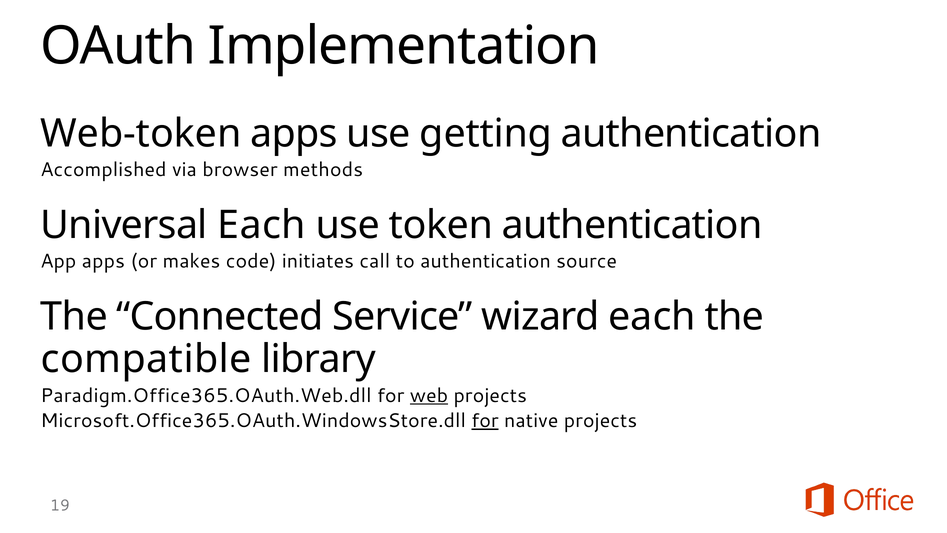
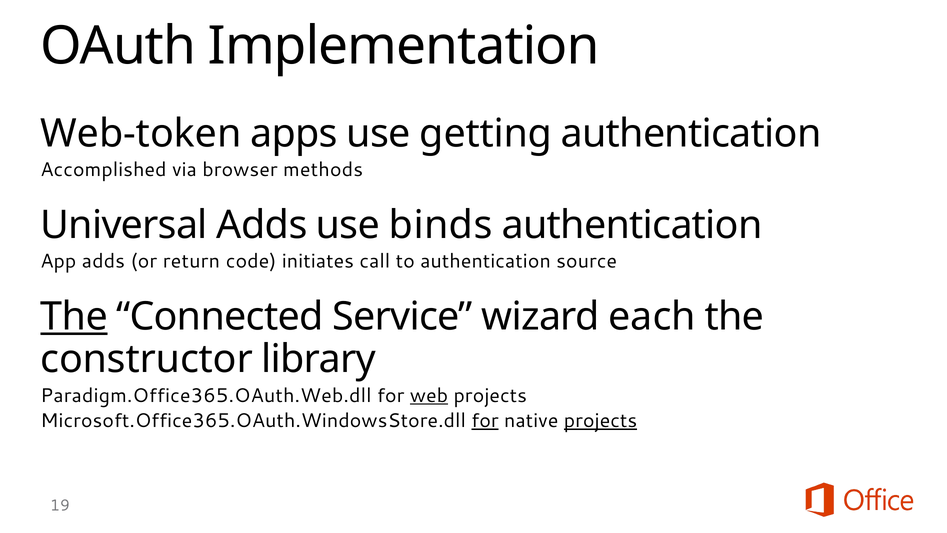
Universal Each: Each -> Adds (262, 225)
token: token -> binds (441, 225)
App apps: apps -> adds (103, 261)
makes: makes -> return (191, 261)
The underline: none -> present (74, 317)
compatible: compatible -> constructor (147, 359)
projects underline: none -> present (601, 421)
